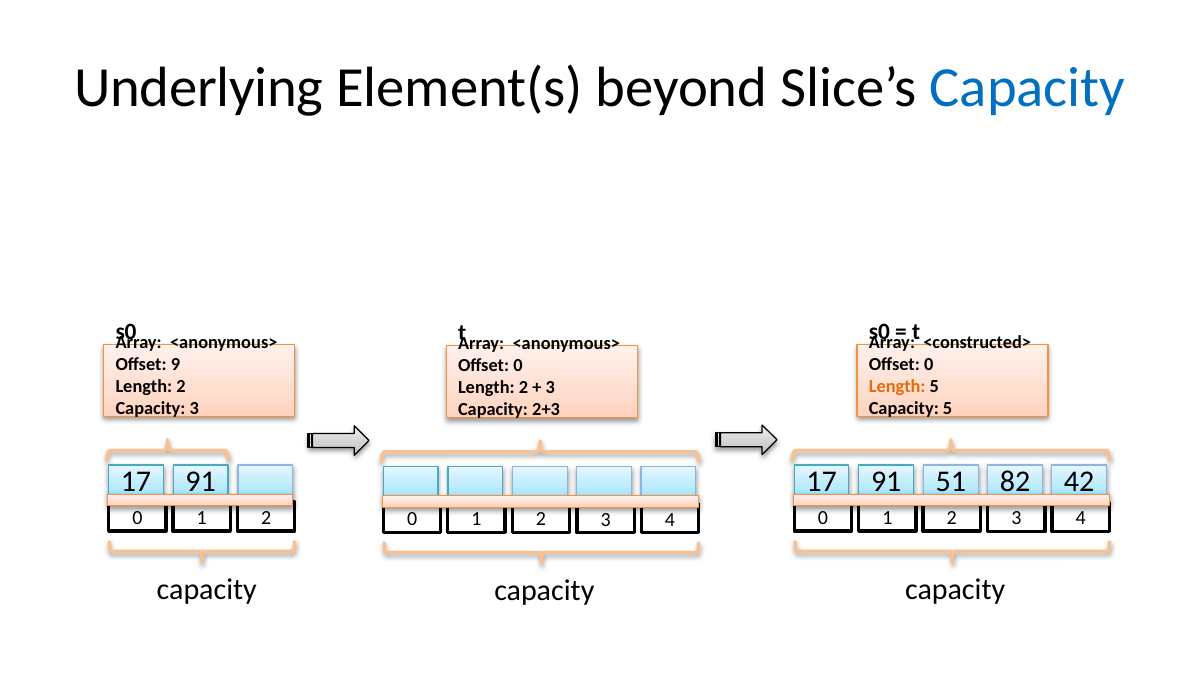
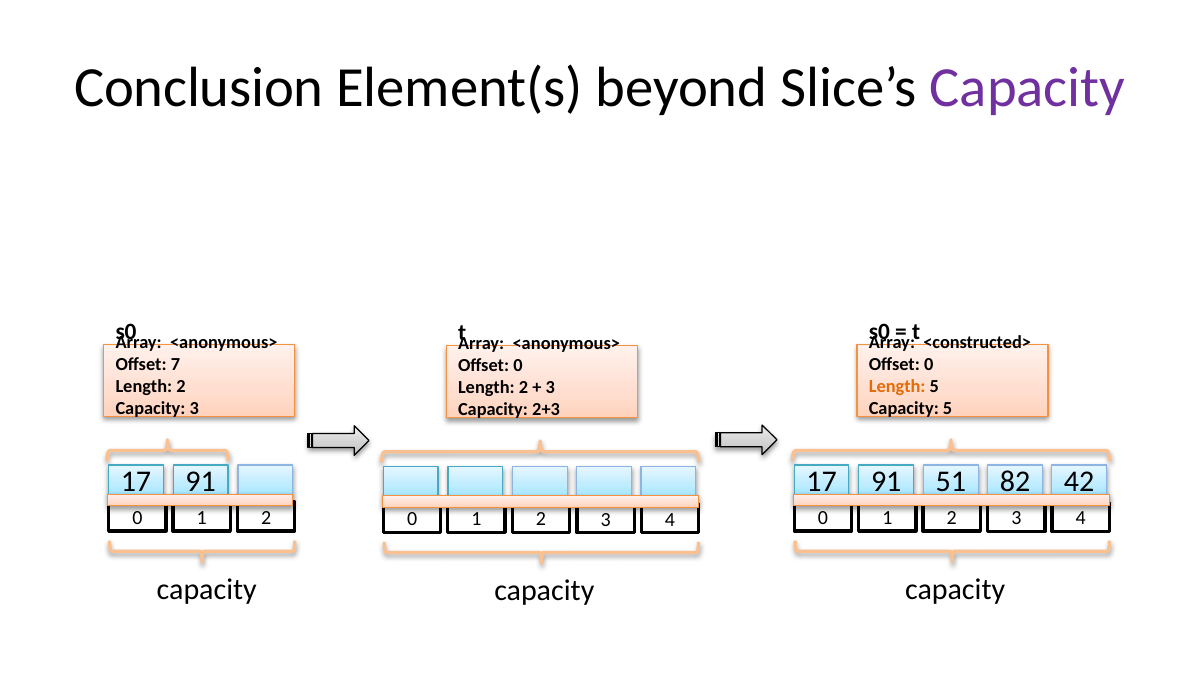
Underlying: Underlying -> Conclusion (199, 87)
Capacity colour: blue -> purple (1028, 87)
9: 9 -> 7 (176, 364)
